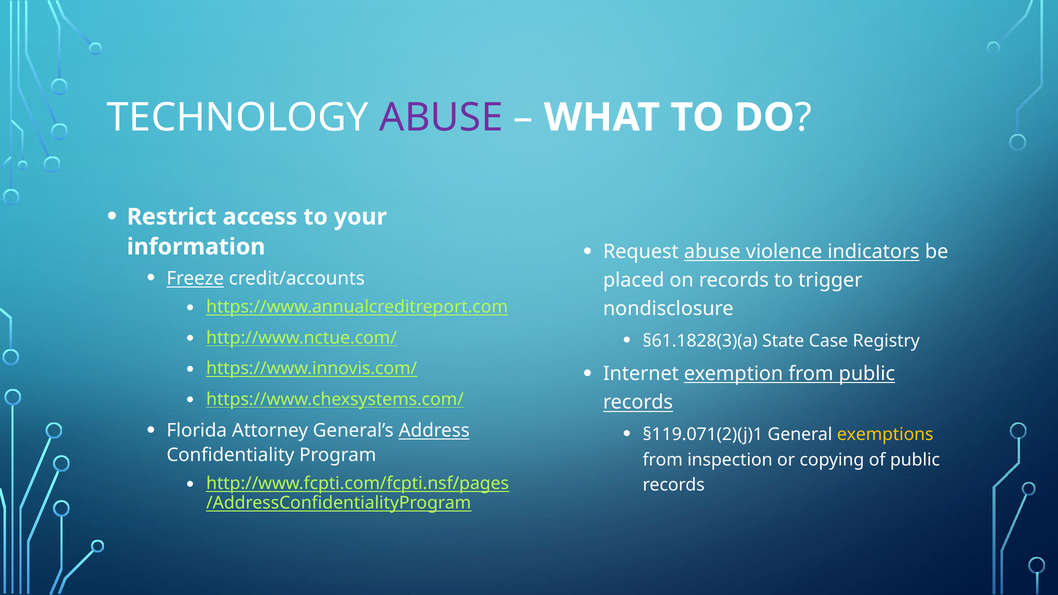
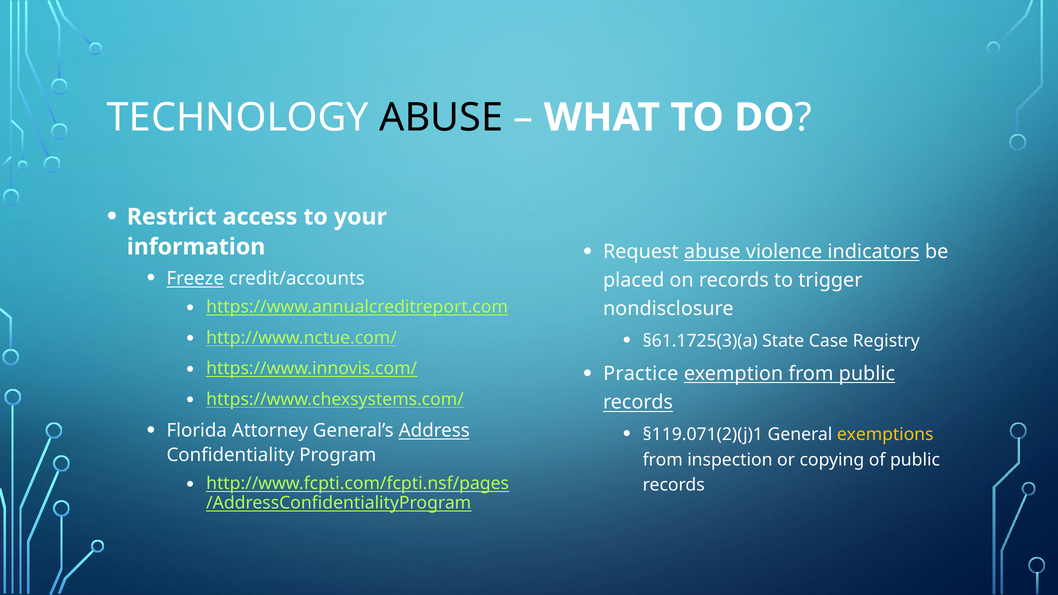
ABUSE colour: purple -> black (441, 118)
§61.1828(3)(a: §61.1828(3)(a -> §61.1725(3)(a (700, 341)
Internet: Internet -> Practice (641, 374)
